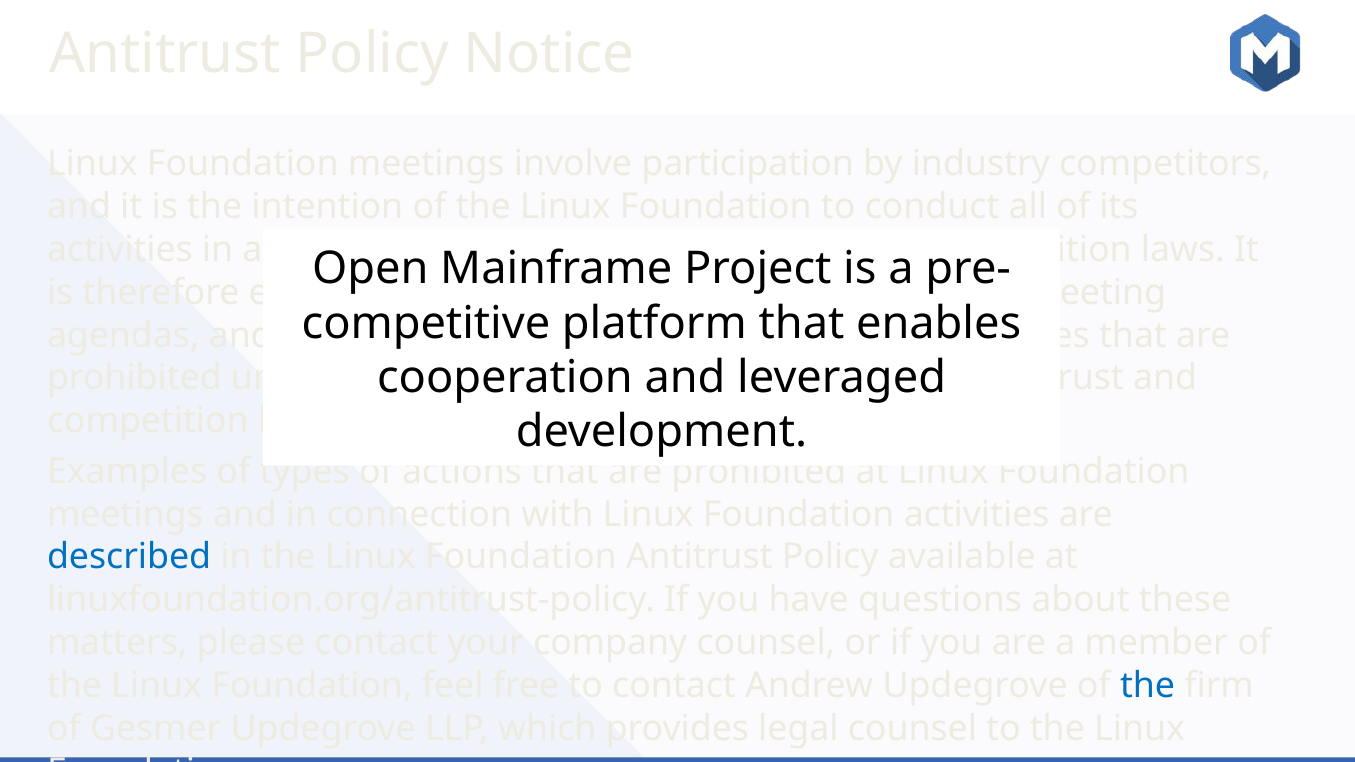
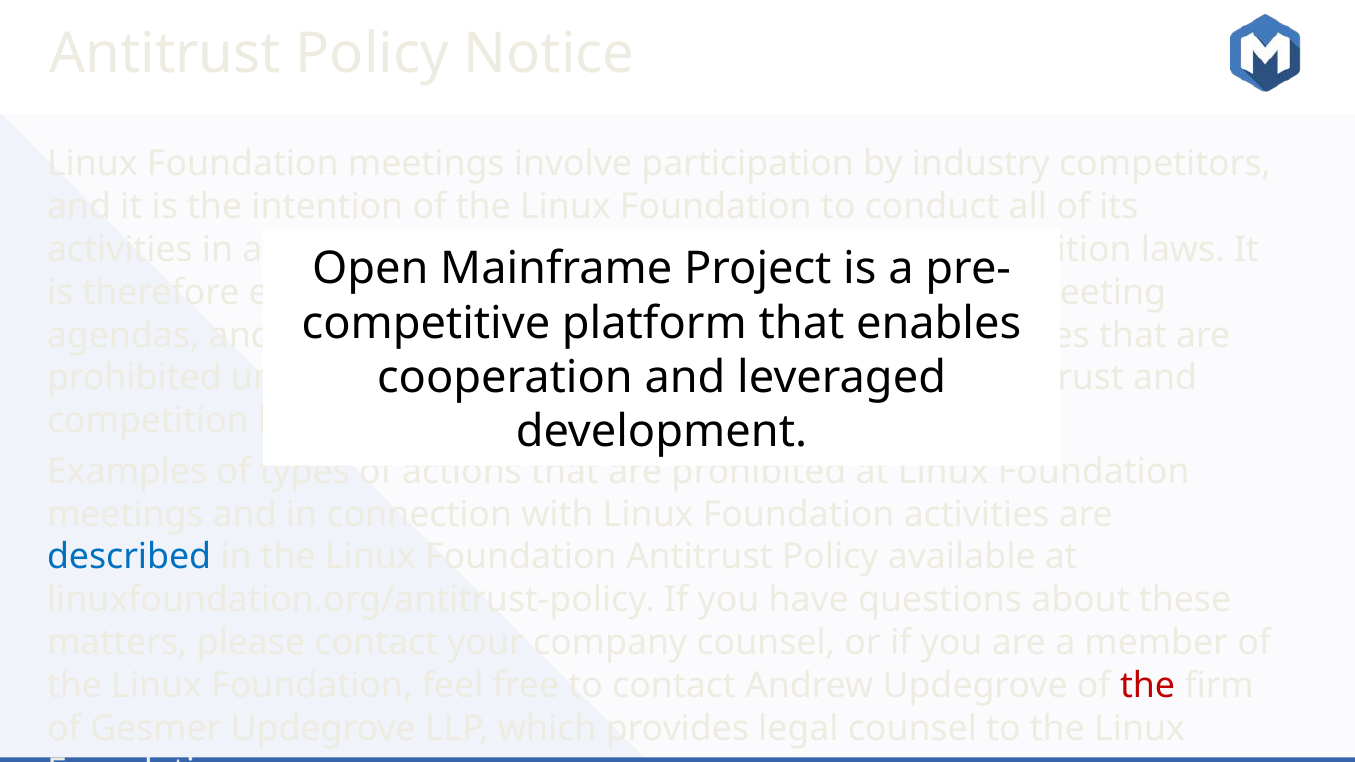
the colour: blue -> red (1148, 686)
